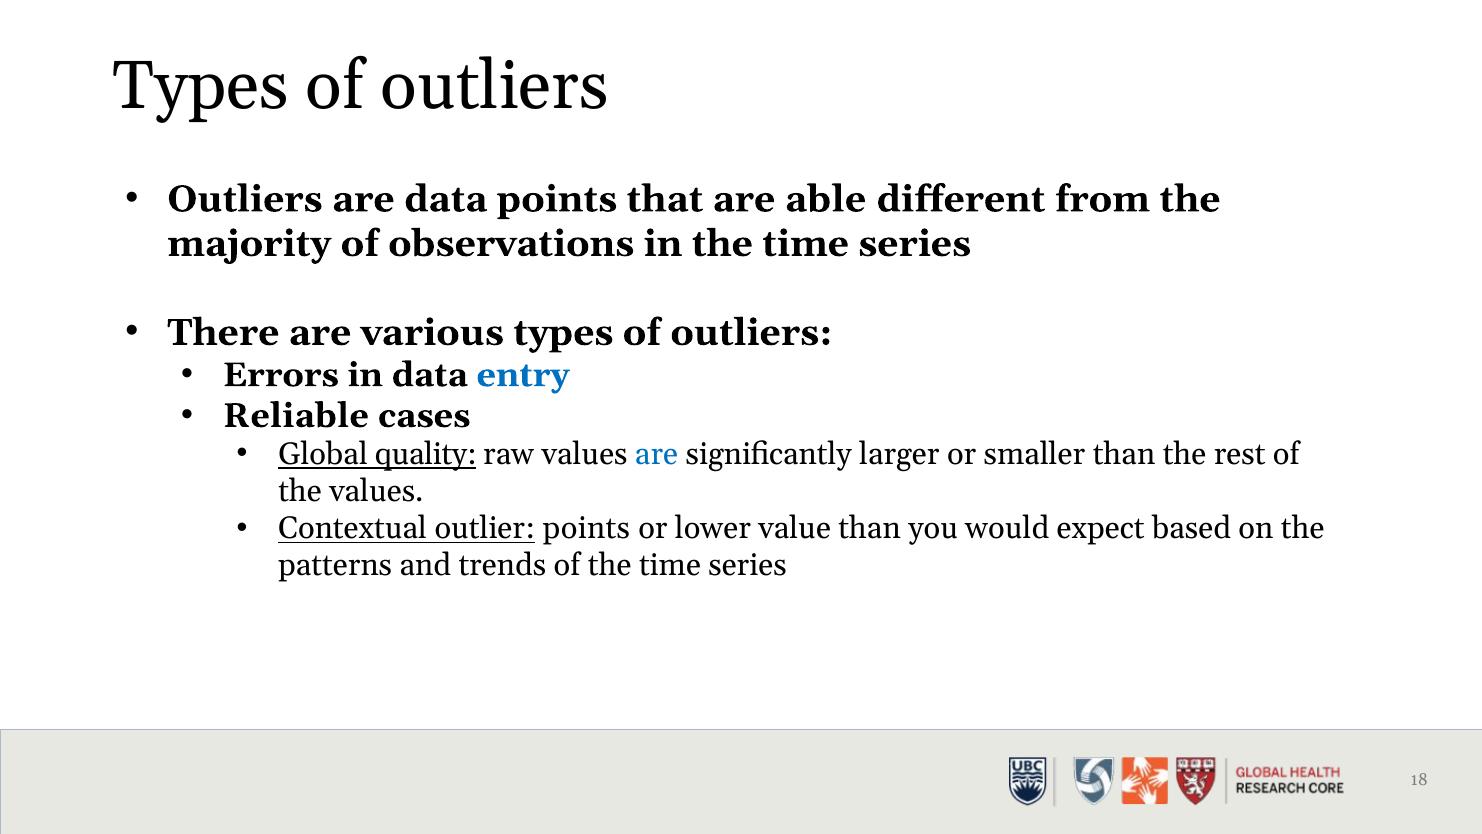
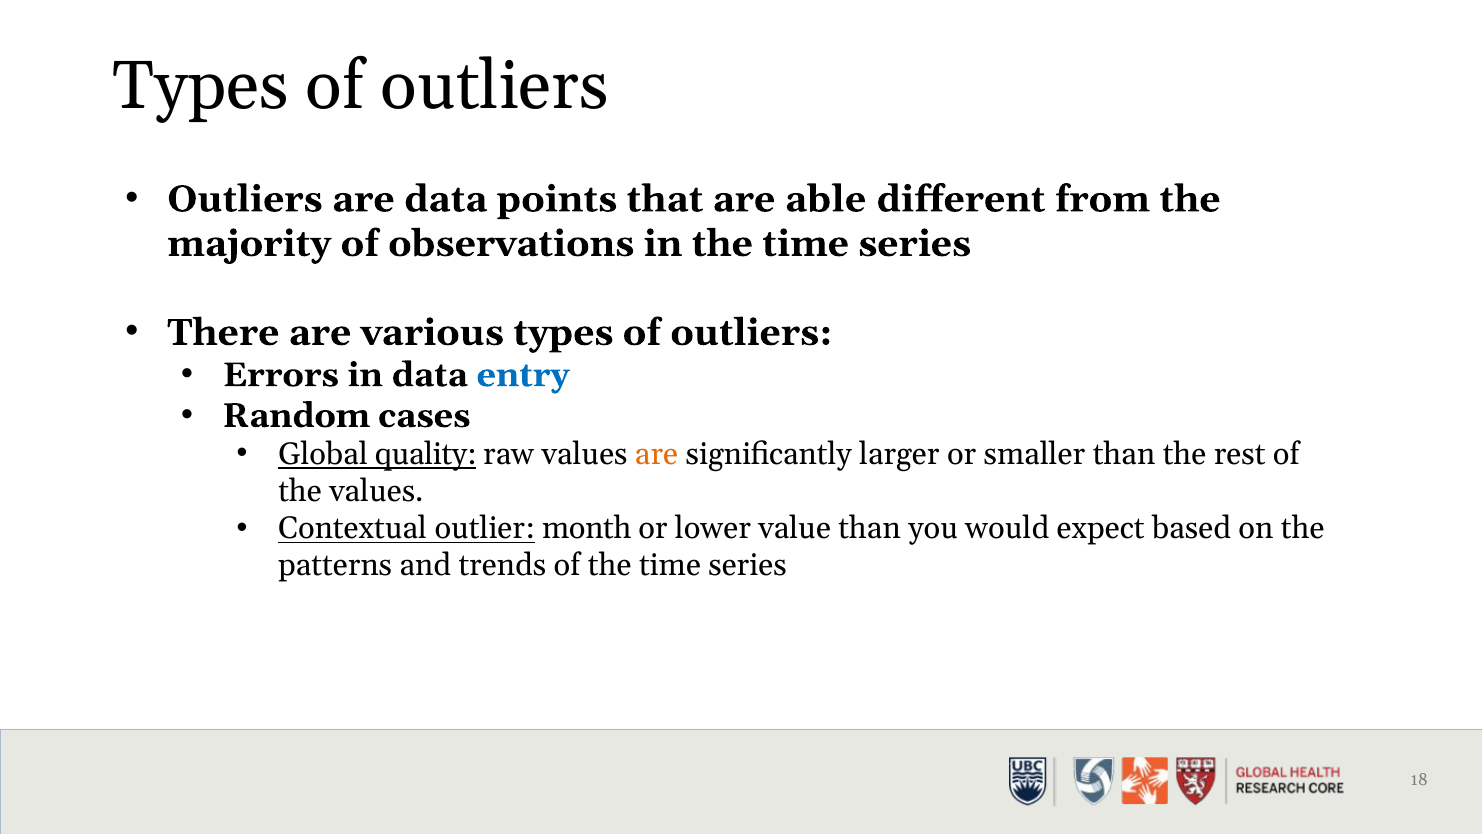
Reliable: Reliable -> Random (296, 415)
are colour: blue -> orange (657, 454)
outlier points: points -> month (587, 528)
